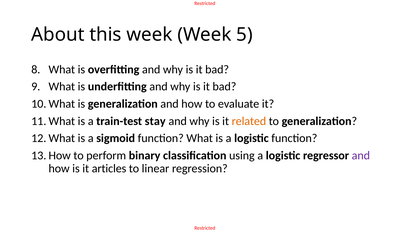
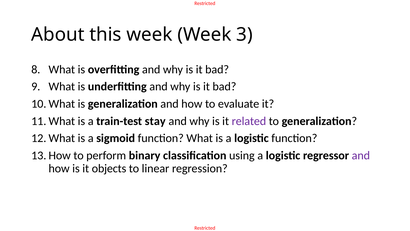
5: 5 -> 3 (244, 34)
related colour: orange -> purple (249, 121)
articles: articles -> objects (109, 168)
